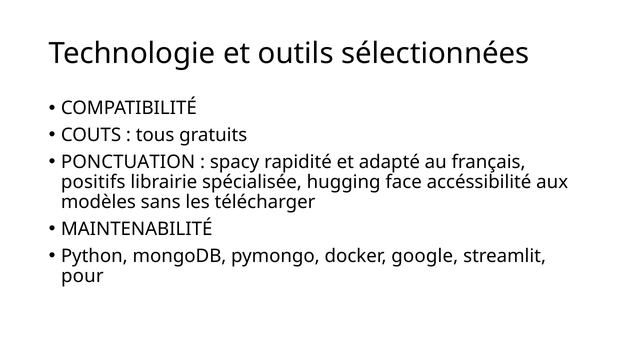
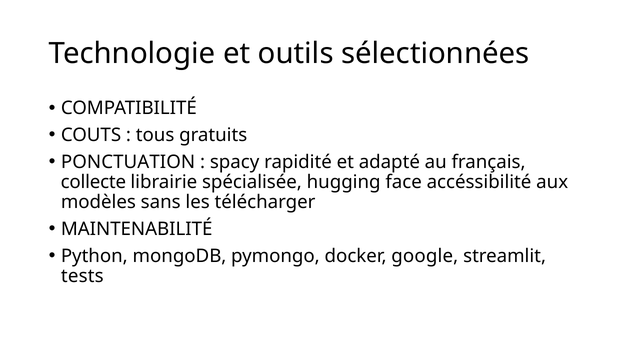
positifs: positifs -> collecte (93, 182)
pour: pour -> tests (82, 276)
